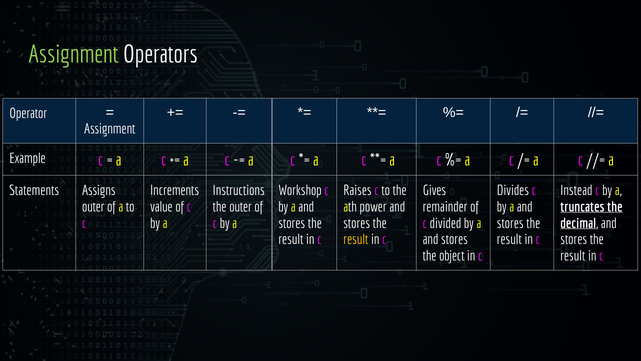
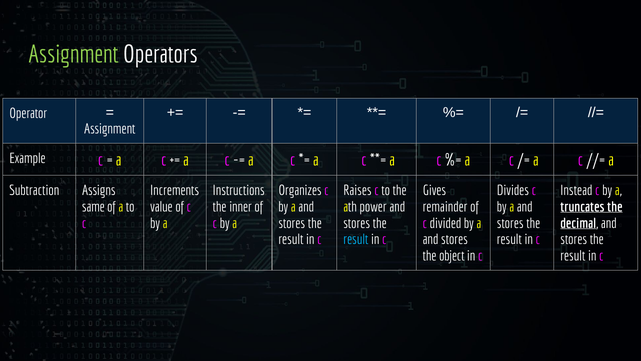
Statements: Statements -> Subtraction (34, 190)
Workshop: Workshop -> Organizes (300, 190)
outer: outer -> same (93, 207)
the outer: outer -> inner (241, 207)
result colour: yellow -> light blue (356, 239)
